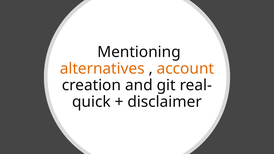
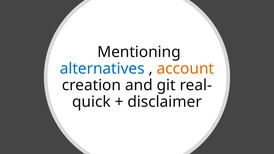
alternatives colour: orange -> blue (102, 69)
